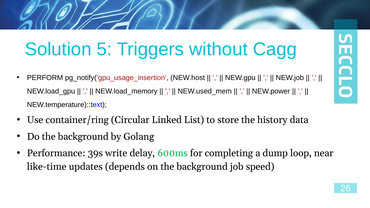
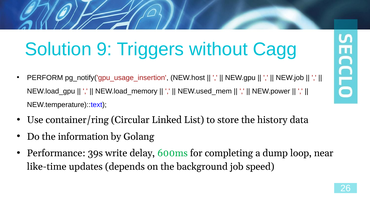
5: 5 -> 9 (104, 49)
Do the background: background -> information (83, 137)
